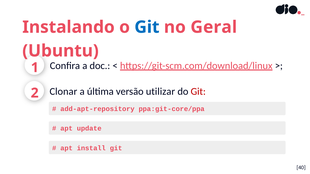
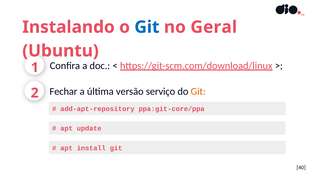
Clonar: Clonar -> Fechar (63, 92)
utilizar: utilizar -> serviço (161, 92)
Git colour: red -> orange (198, 92)
